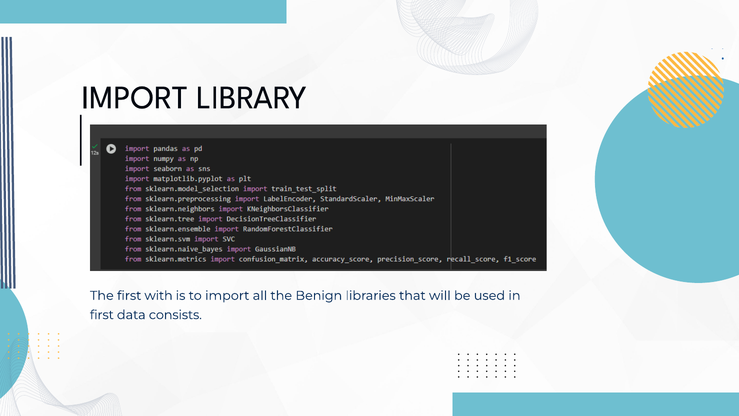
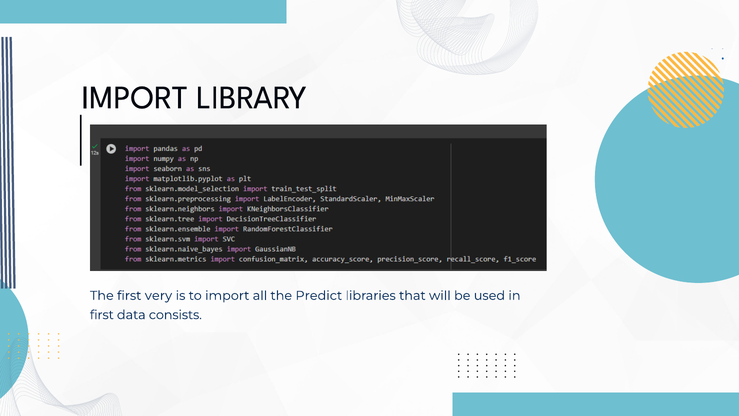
with: with -> very (158, 295)
Benign: Benign -> Predict (319, 295)
